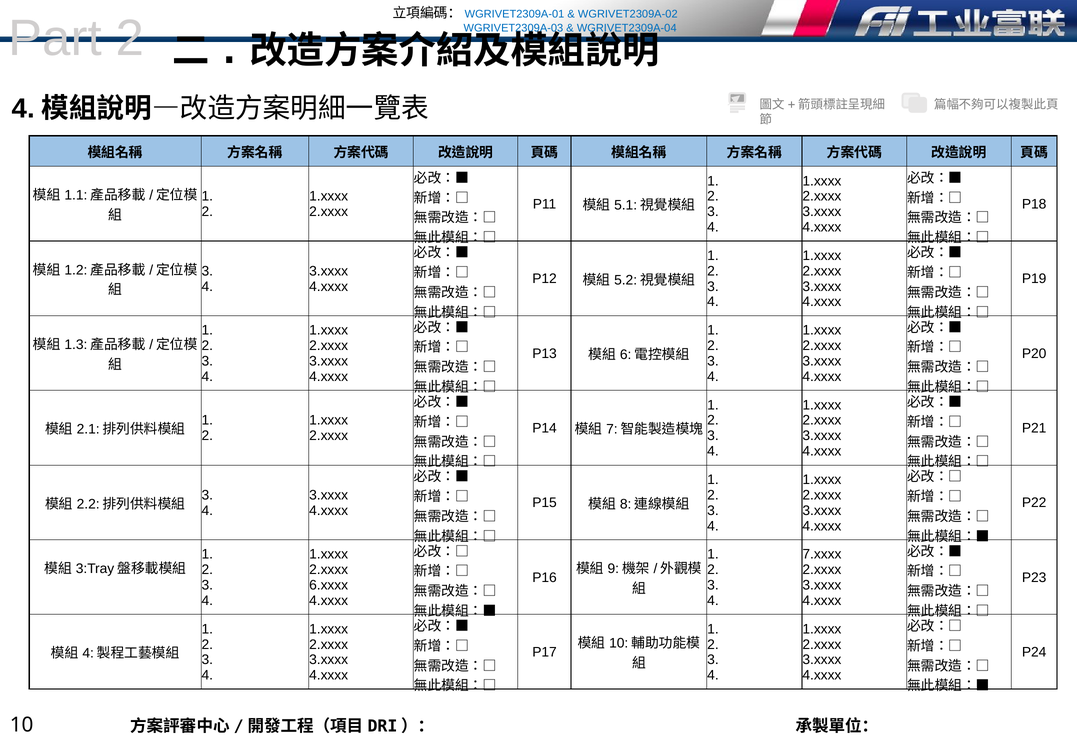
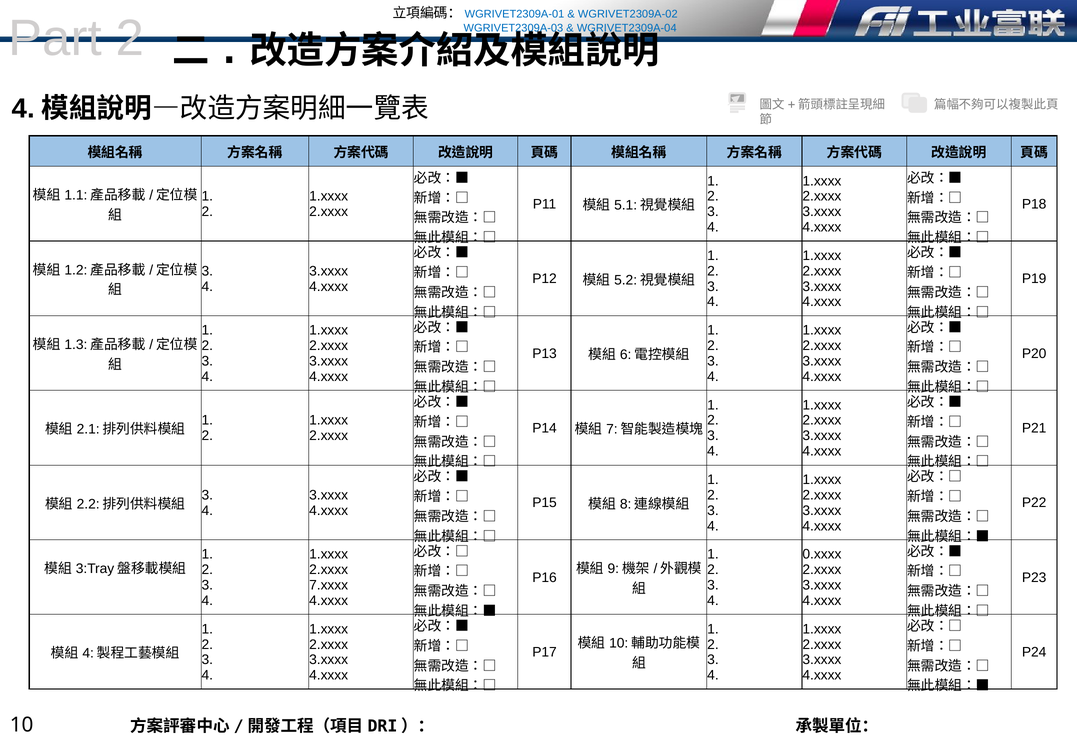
7.xxxx: 7.xxxx -> 0.xxxx (822, 554)
6.xxxx: 6.xxxx -> 7.xxxx (329, 585)
